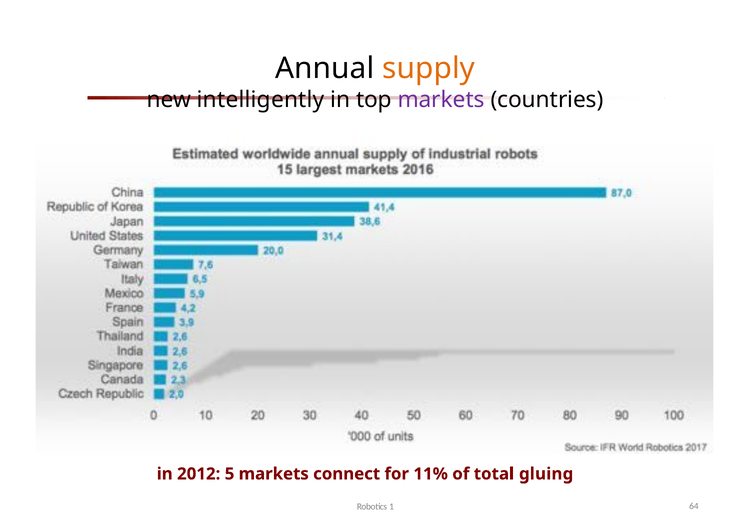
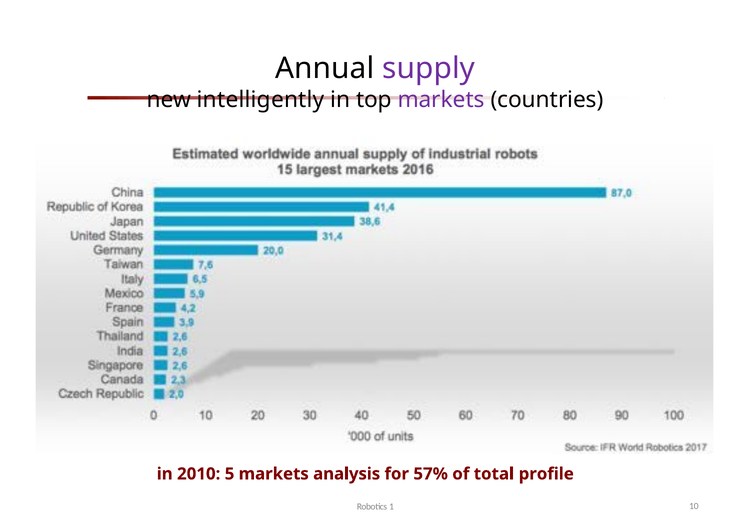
supply colour: orange -> purple (429, 68)
2012: 2012 -> 2010 (199, 474)
connect: connect -> analysis (347, 474)
11%: 11% -> 57% (431, 474)
gluing: gluing -> profile (546, 474)
64: 64 -> 10 (694, 506)
